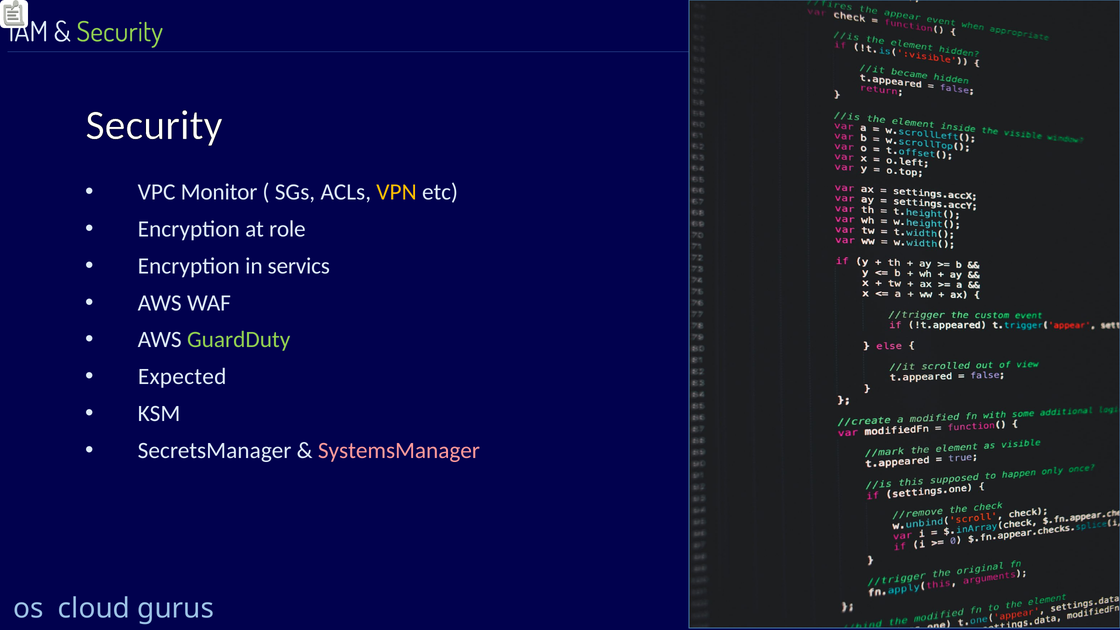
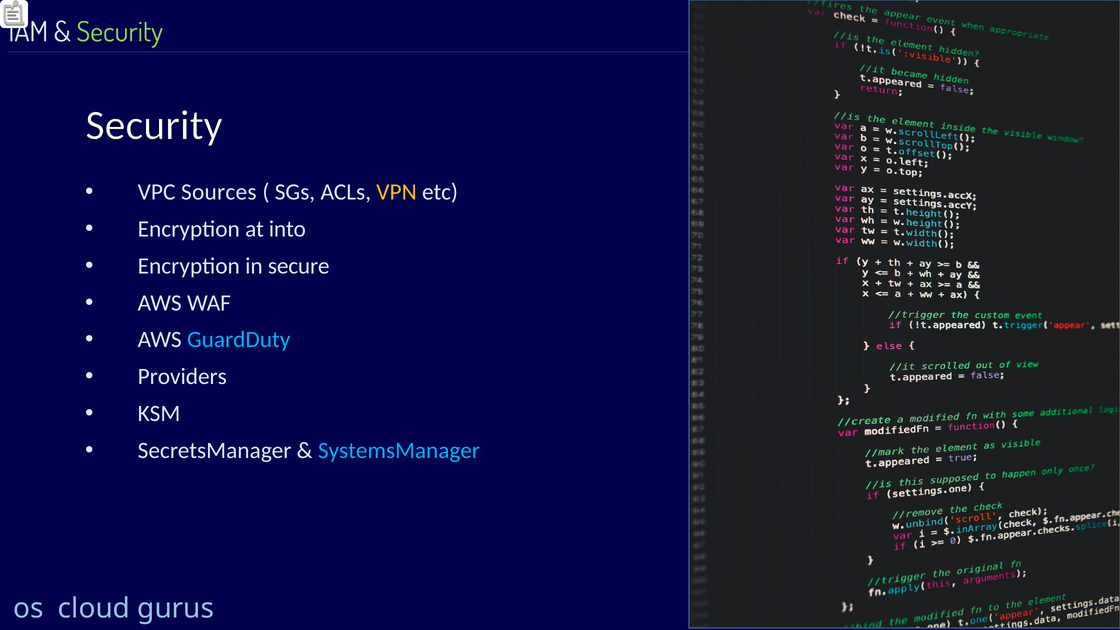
Monitor: Monitor -> Sources (219, 192)
role: role -> into (287, 229)
servics: servics -> secure (299, 266)
GuardDuty colour: light green -> light blue (239, 340)
Expected: Expected -> Providers (182, 377)
SystemsManager colour: pink -> light blue (399, 450)
